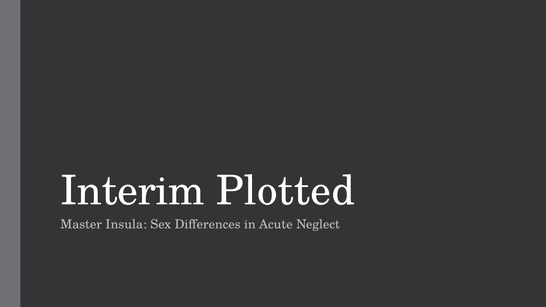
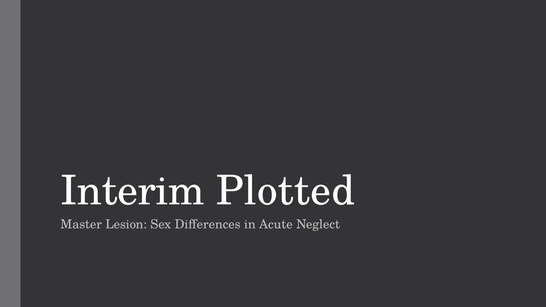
Insula: Insula -> Lesion (126, 224)
